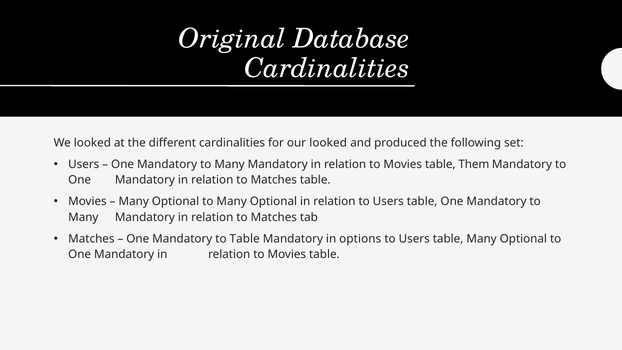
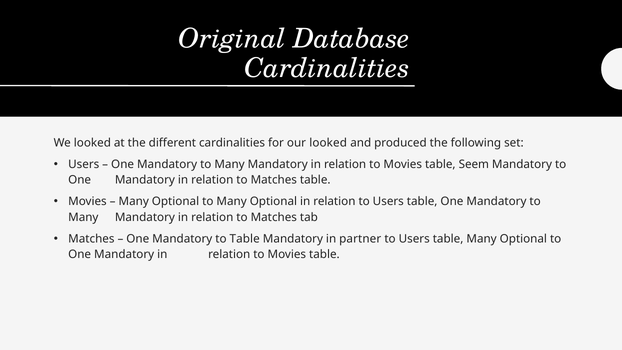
Them: Them -> Seem (474, 164)
options: options -> partner (360, 239)
